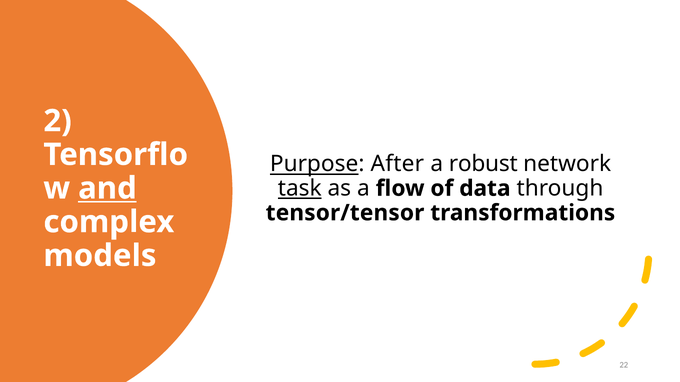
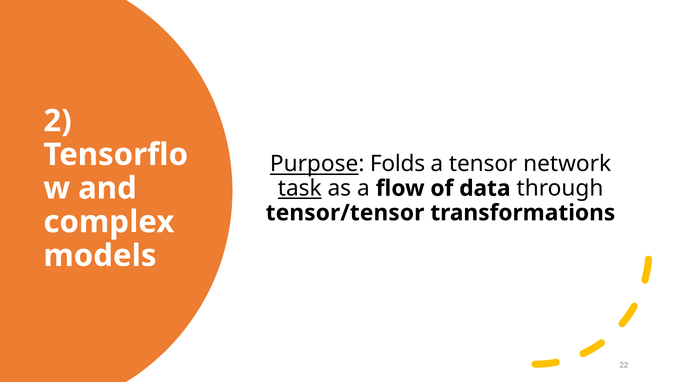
After: After -> Folds (398, 164)
robust: robust -> tensor (483, 164)
and underline: present -> none (107, 189)
